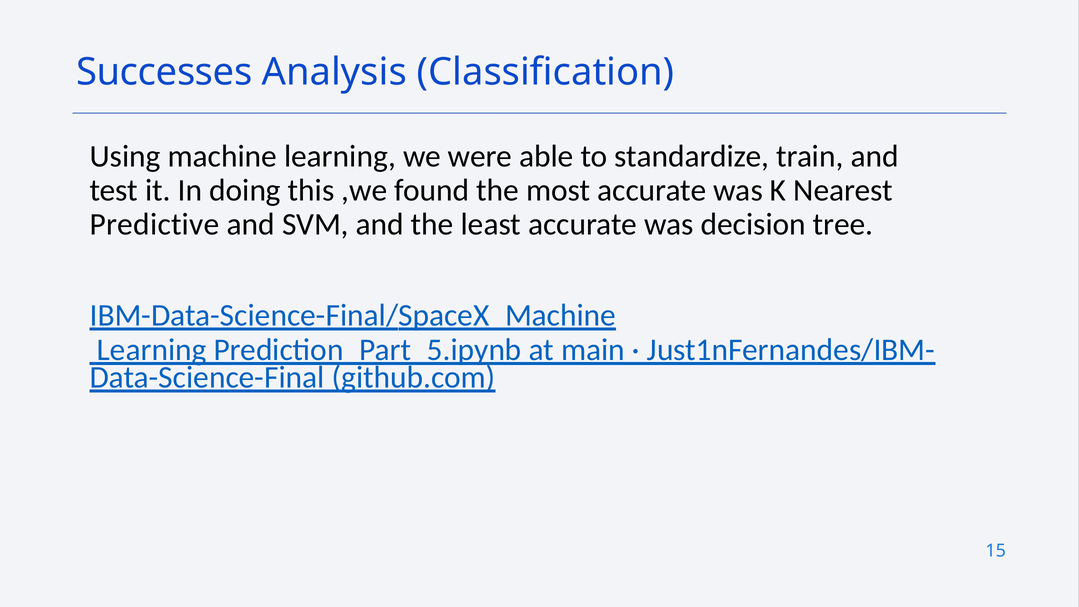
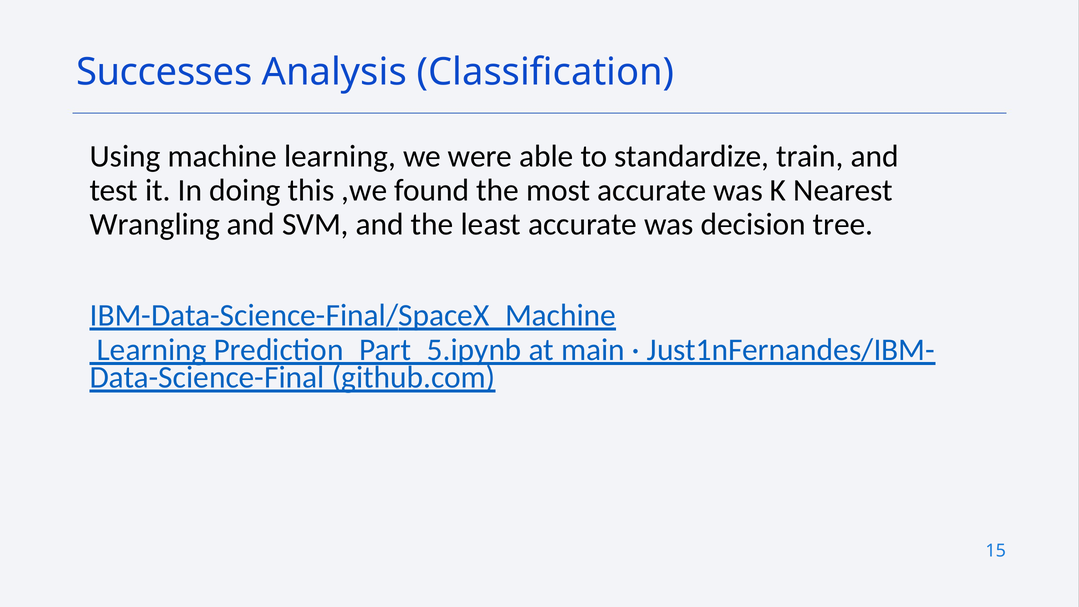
Predictive: Predictive -> Wrangling (155, 224)
